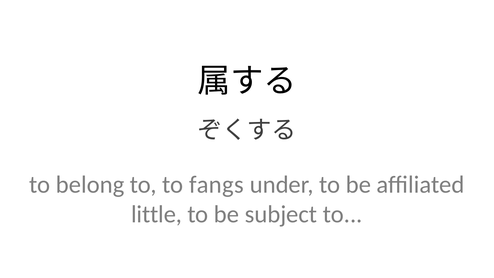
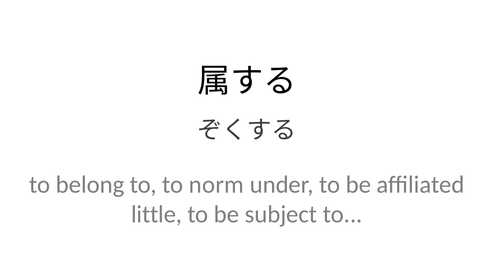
fangs: fangs -> norm (216, 184)
